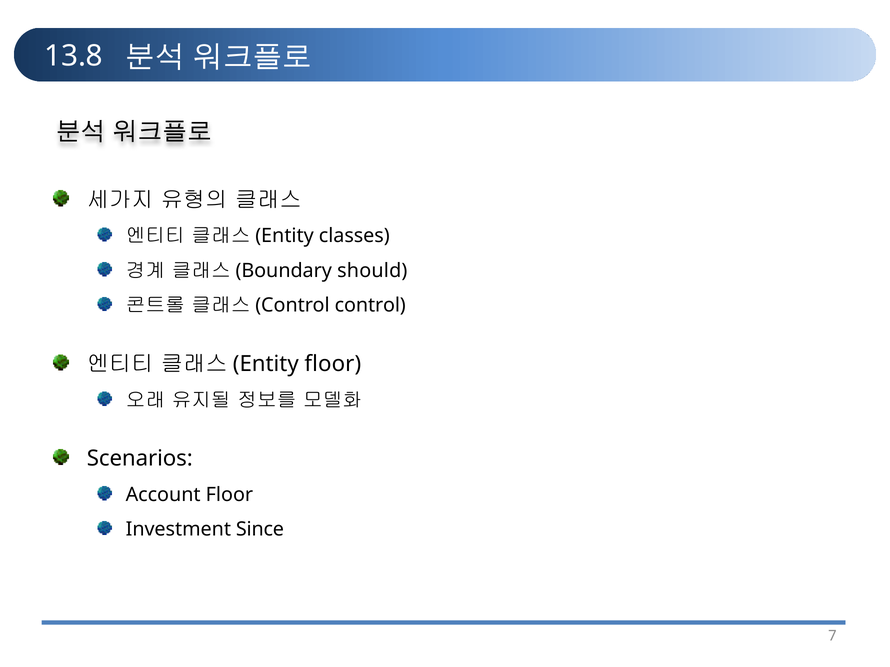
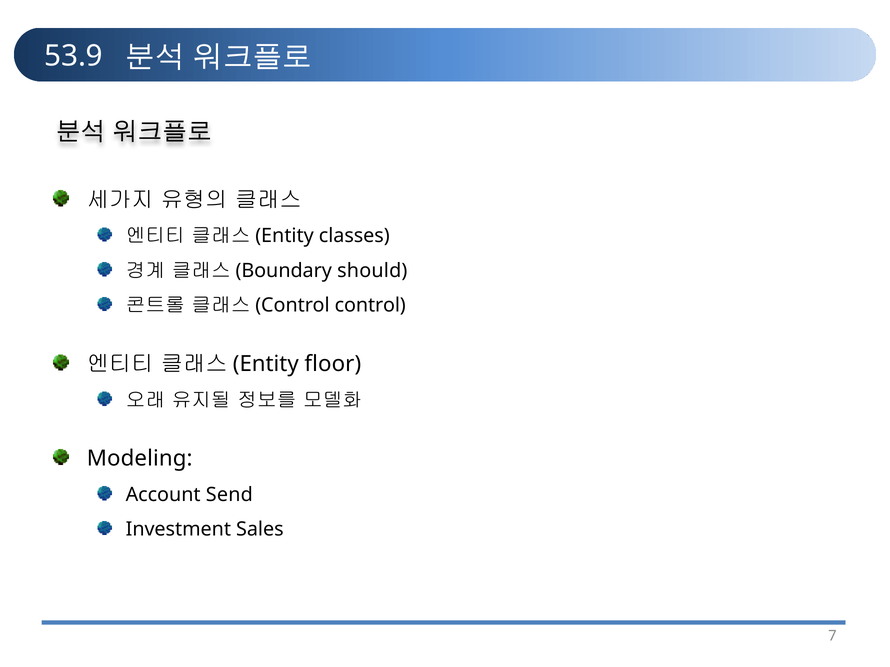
13.8: 13.8 -> 53.9 (74, 56)
Scenarios: Scenarios -> Modeling (140, 459)
Account Floor: Floor -> Send (229, 495)
Since: Since -> Sales (260, 530)
